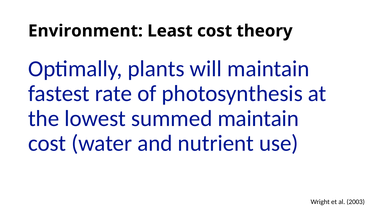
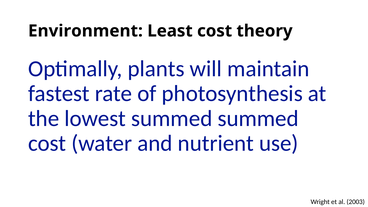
summed maintain: maintain -> summed (258, 118)
